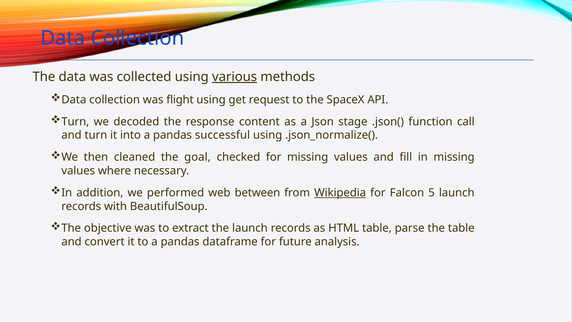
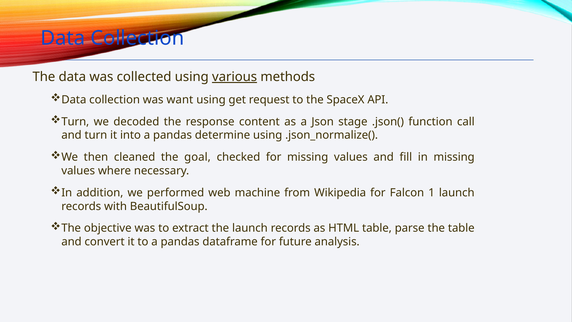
flight: flight -> want (180, 100)
successful: successful -> determine (223, 135)
between: between -> machine (257, 193)
Wikipedia underline: present -> none (340, 193)
5: 5 -> 1 (432, 193)
